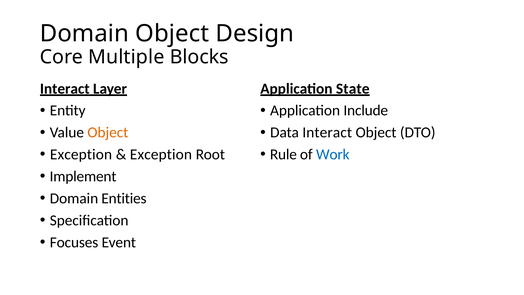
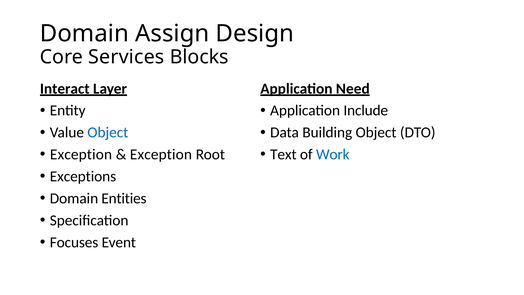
Domain Object: Object -> Assign (172, 33)
Multiple: Multiple -> Services (126, 57)
State: State -> Need (353, 89)
Object colour: orange -> blue (108, 132)
Data Interact: Interact -> Building (327, 132)
Rule: Rule -> Text (283, 154)
Implement: Implement -> Exceptions (83, 176)
